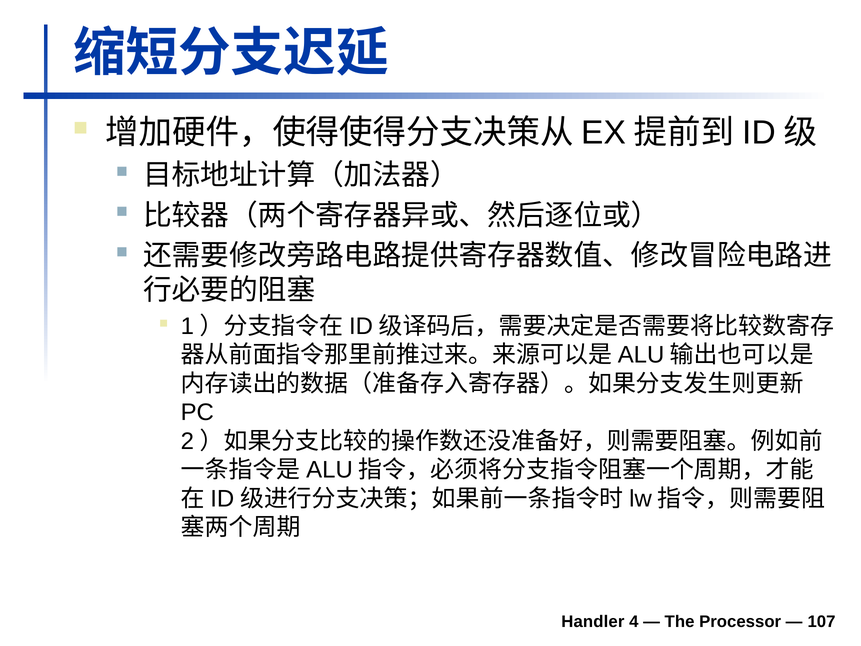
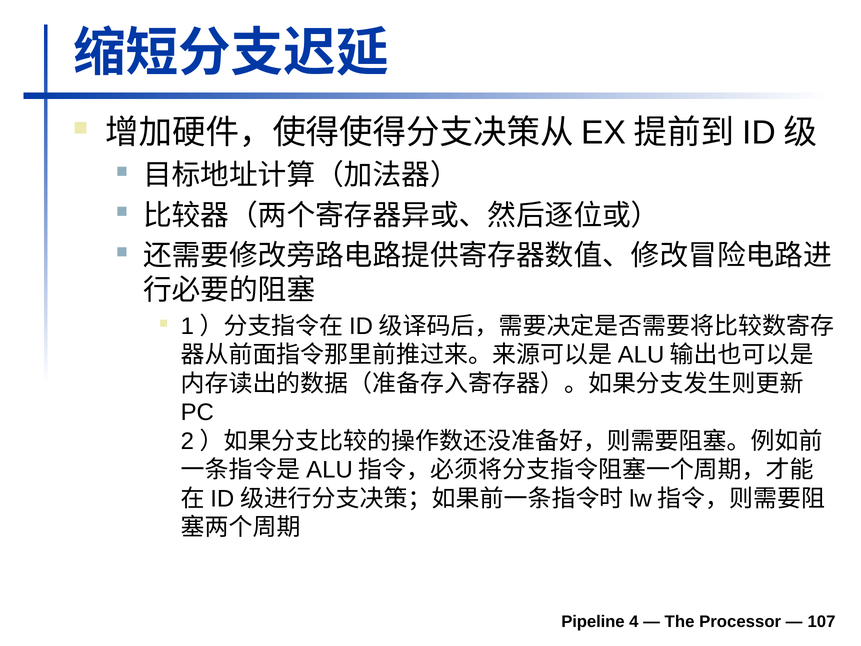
Handler: Handler -> Pipeline (593, 621)
